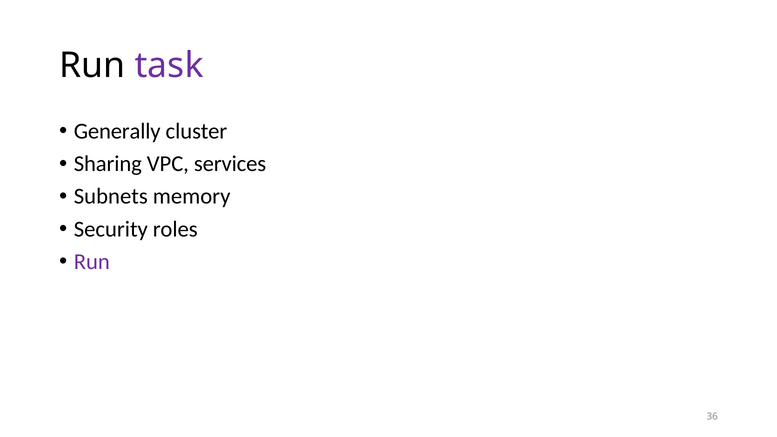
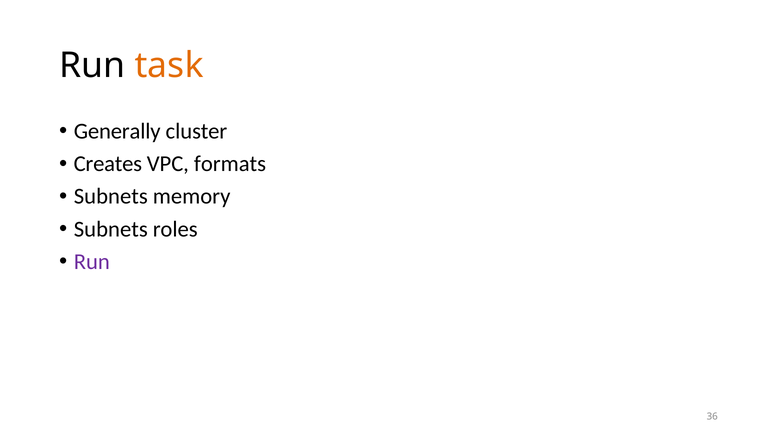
task colour: purple -> orange (169, 65)
Sharing: Sharing -> Creates (108, 164)
services: services -> formats (230, 164)
Security: Security -> Subnets (111, 229)
